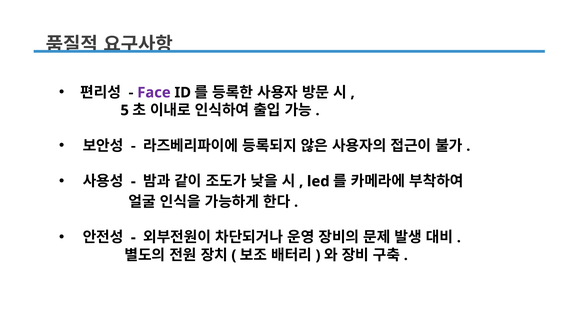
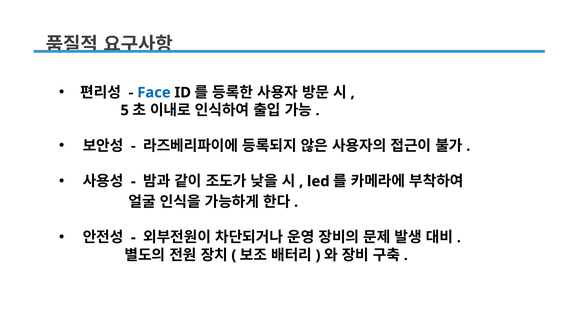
Face colour: purple -> blue (154, 92)
